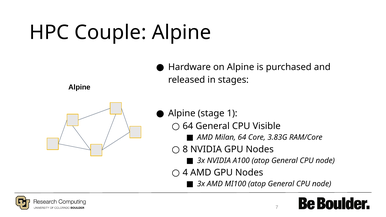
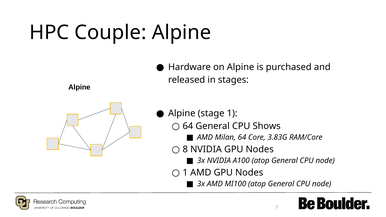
Visible: Visible -> Shows (267, 126)
4: 4 -> 1 (185, 173)
